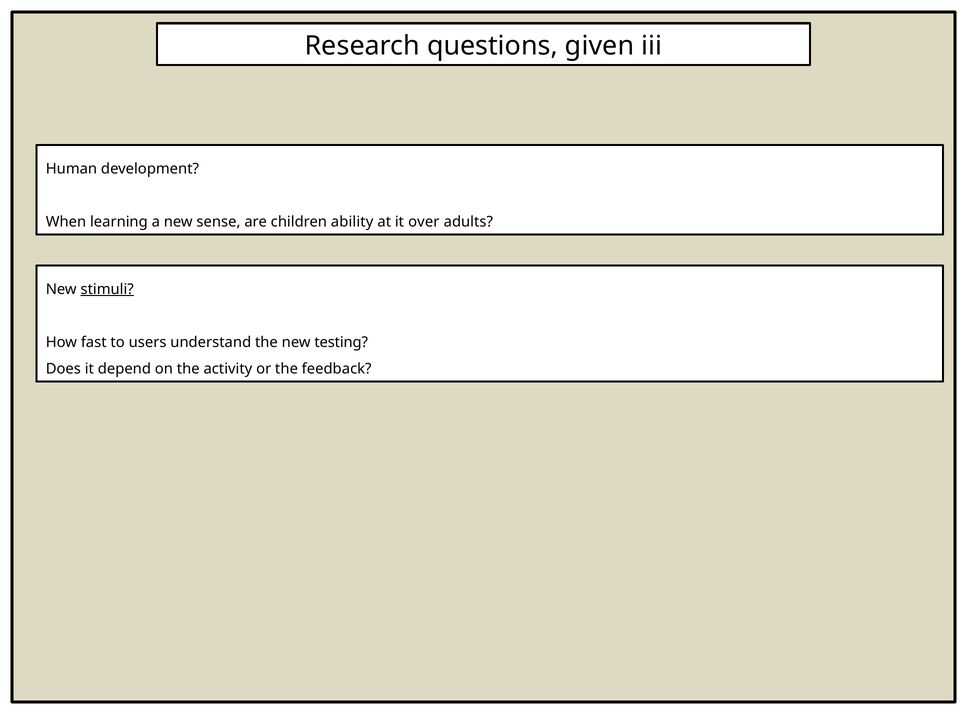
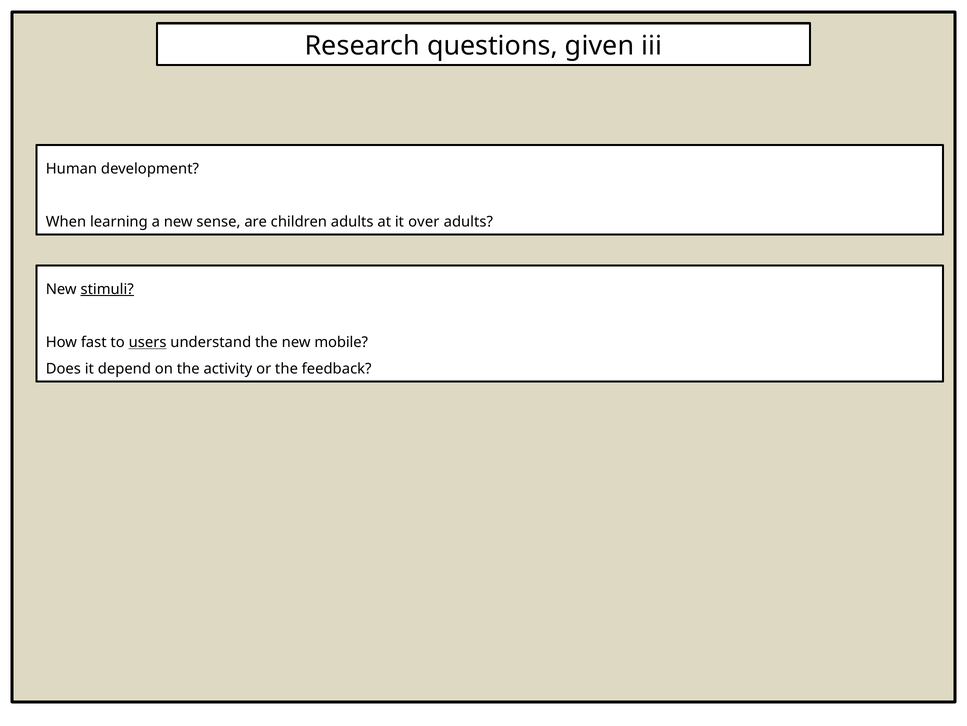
children ability: ability -> adults (352, 222)
users underline: none -> present (148, 342)
testing: testing -> mobile (341, 342)
